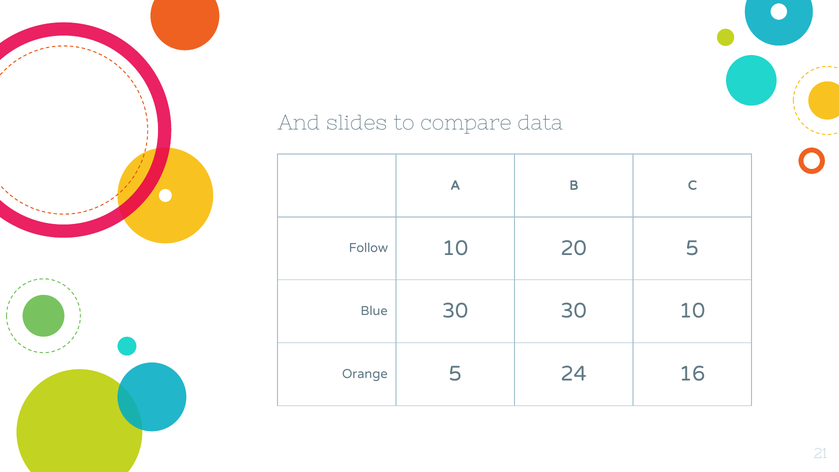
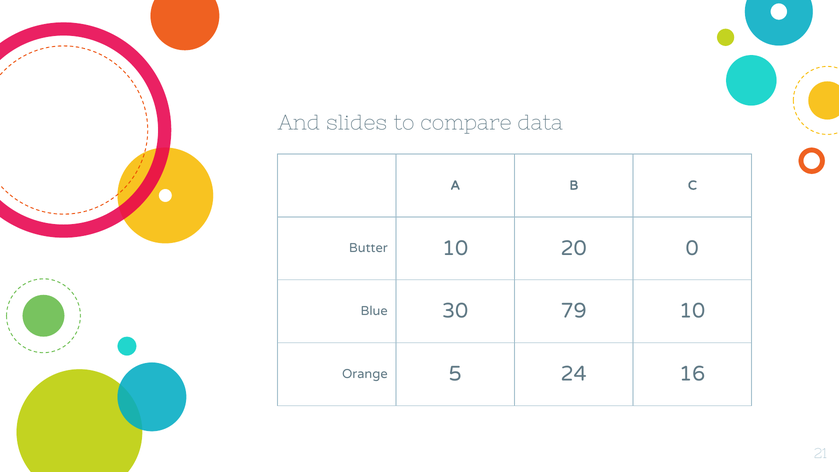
Follow: Follow -> Butter (368, 248)
20 5: 5 -> 0 (692, 248)
30 30: 30 -> 79 (574, 311)
